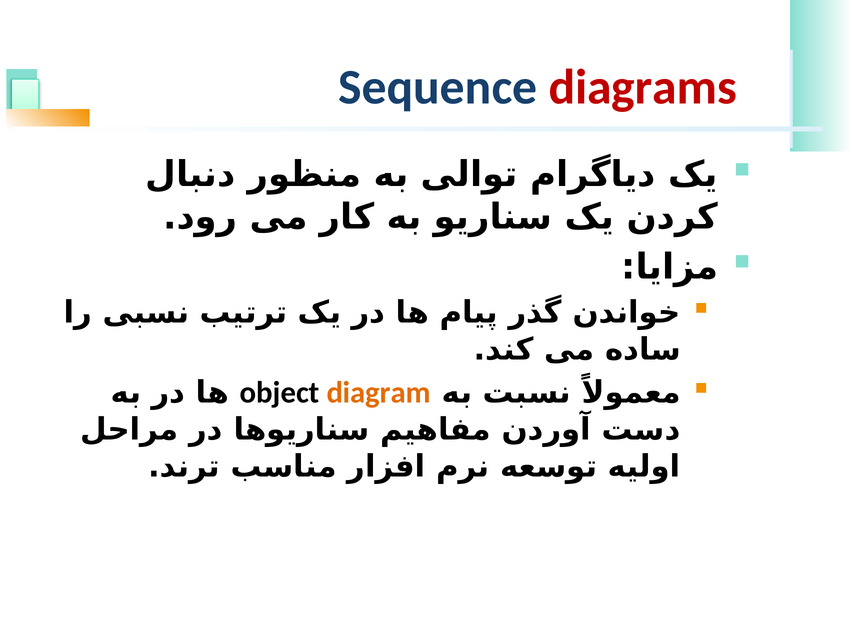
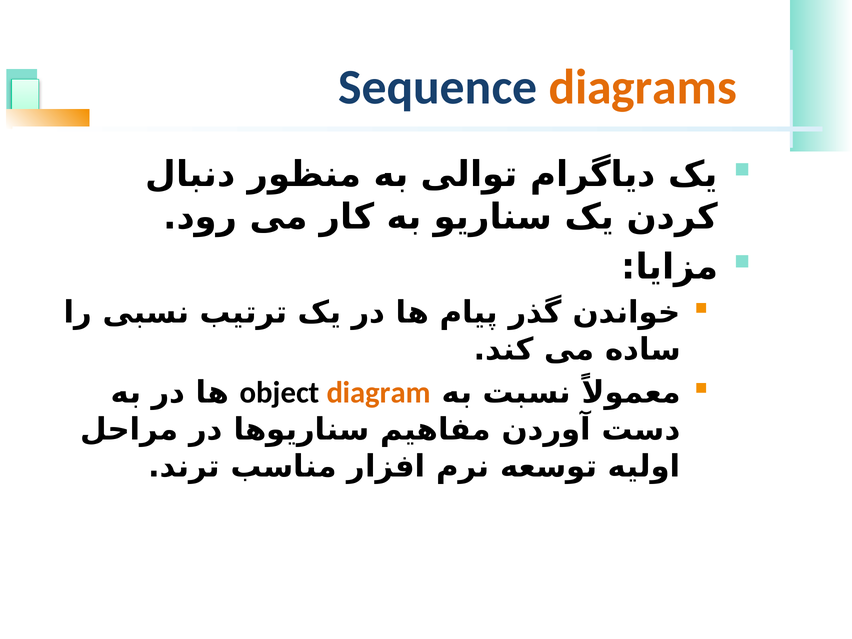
diagrams colour: red -> orange (643, 87)
